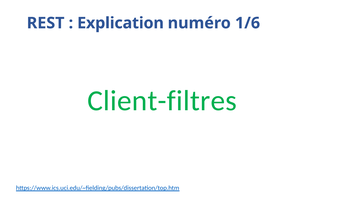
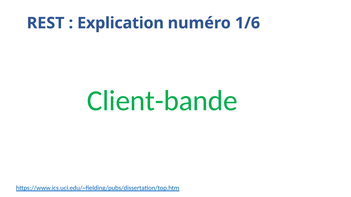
Client-filtres: Client-filtres -> Client-bande (162, 101)
